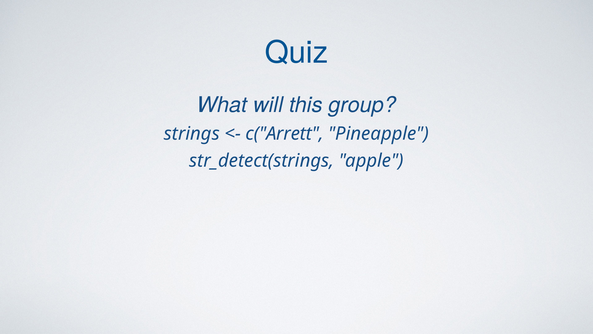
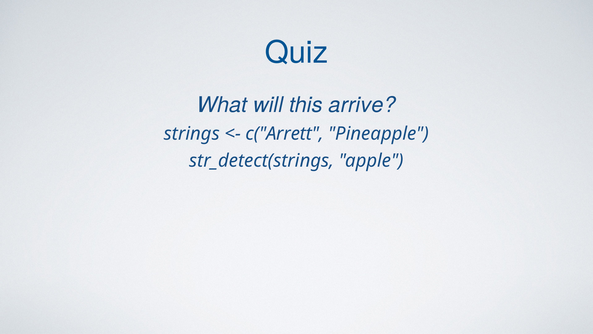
group: group -> arrive (362, 105)
